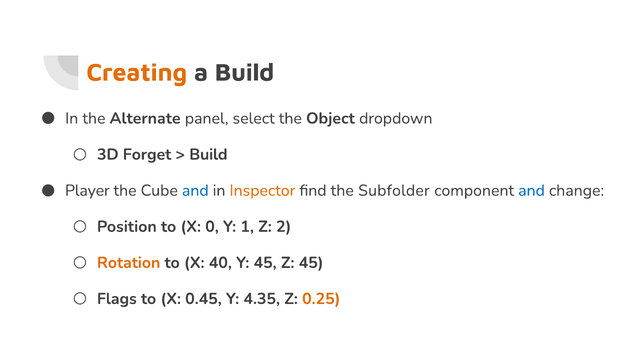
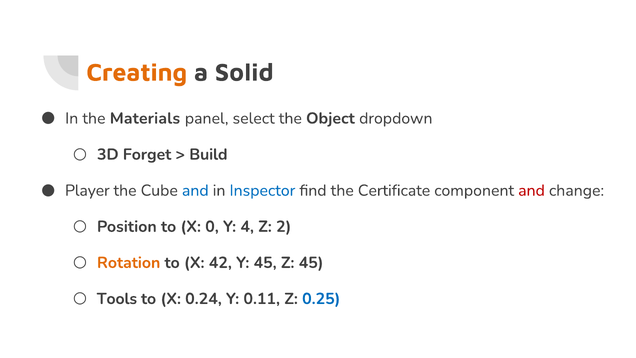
a Build: Build -> Solid (244, 72)
Alternate: Alternate -> Materials (145, 118)
Inspector colour: orange -> blue (262, 190)
Subfolder: Subfolder -> Certificate (394, 190)
and colour: blue -> red (531, 190)
1: 1 -> 4 (247, 226)
40: 40 -> 42 (220, 262)
Flags: Flags -> Tools (117, 299)
0.45: 0.45 -> 0.24 (203, 299)
4.35: 4.35 -> 0.11 (262, 299)
0.25 colour: orange -> blue (321, 299)
